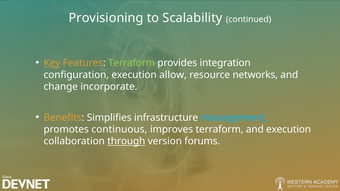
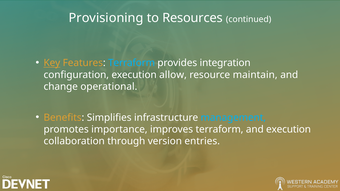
Scalability: Scalability -> Resources (193, 18)
Terraform colour: light green -> light blue (132, 63)
networks: networks -> maintain (255, 75)
incorporate: incorporate -> operational (109, 87)
continuous: continuous -> importance (119, 130)
through underline: present -> none (126, 141)
forums: forums -> entries (202, 141)
